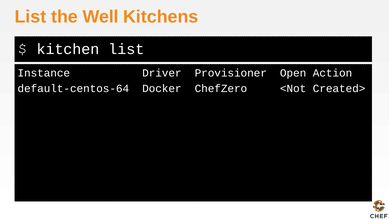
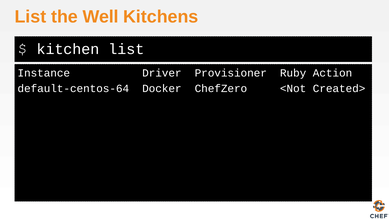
Open: Open -> Ruby (293, 73)
